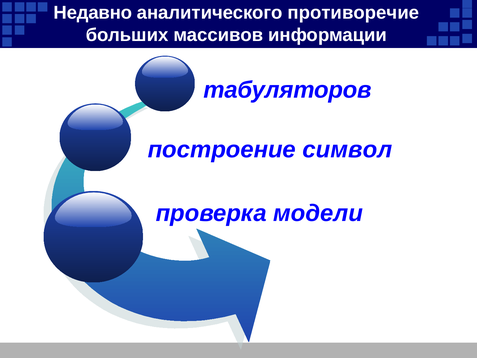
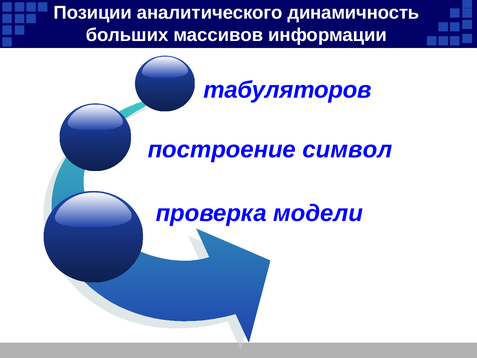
Недавно: Недавно -> Позиции (93, 13)
противоречие: противоречие -> динамичность (353, 13)
